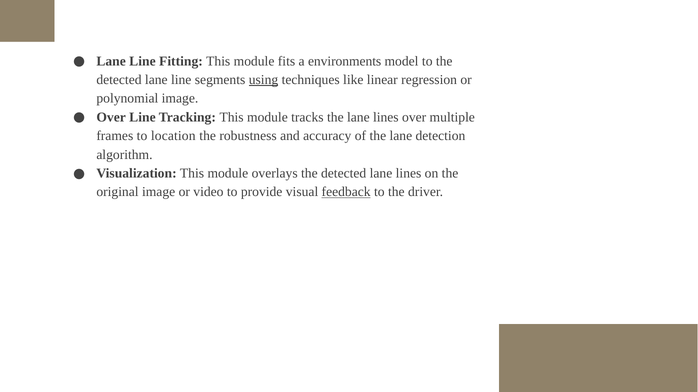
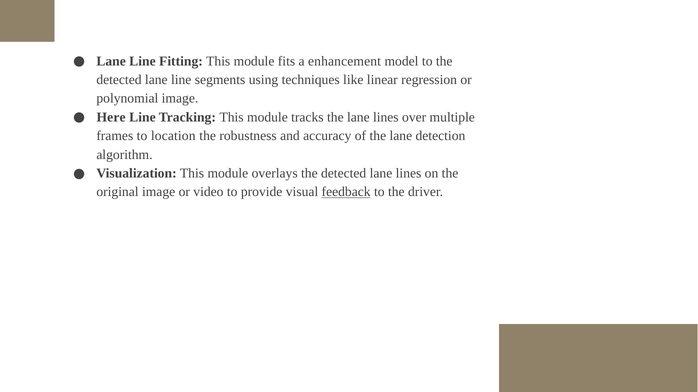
environments: environments -> enhancement (345, 61)
using underline: present -> none (263, 80)
Over: Over -> Here (111, 117)
